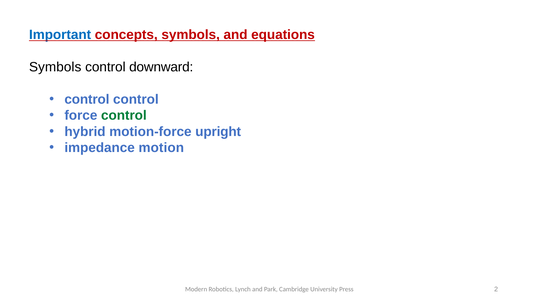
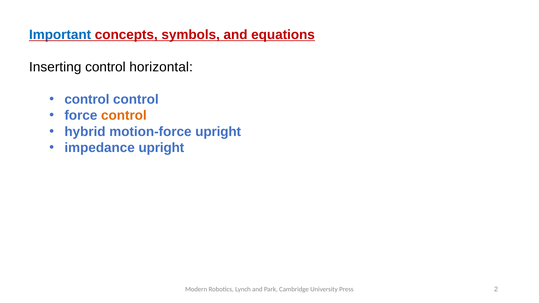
Symbols: Symbols -> Inserting (55, 67)
downward: downward -> horizontal (161, 67)
control colour: green -> orange (124, 116)
impedance motion: motion -> upright (161, 148)
